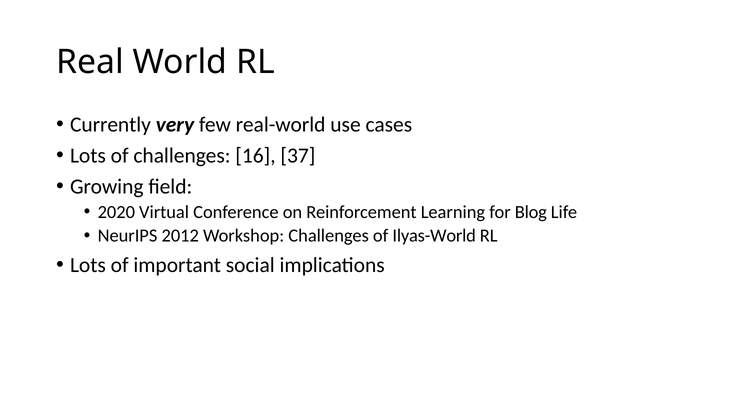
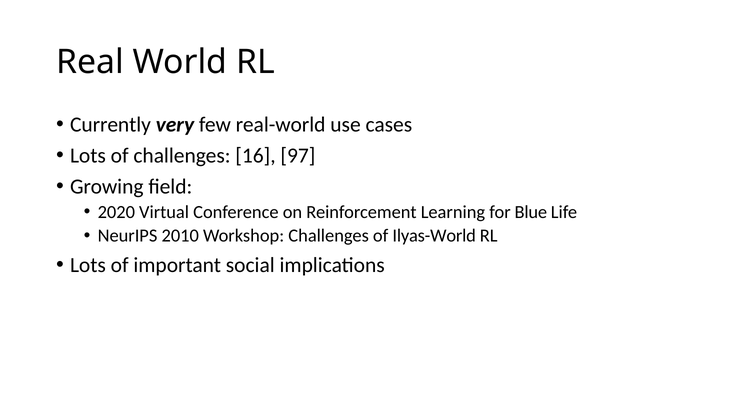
37: 37 -> 97 (298, 156)
Blog: Blog -> Blue (531, 212)
2012: 2012 -> 2010 (180, 236)
